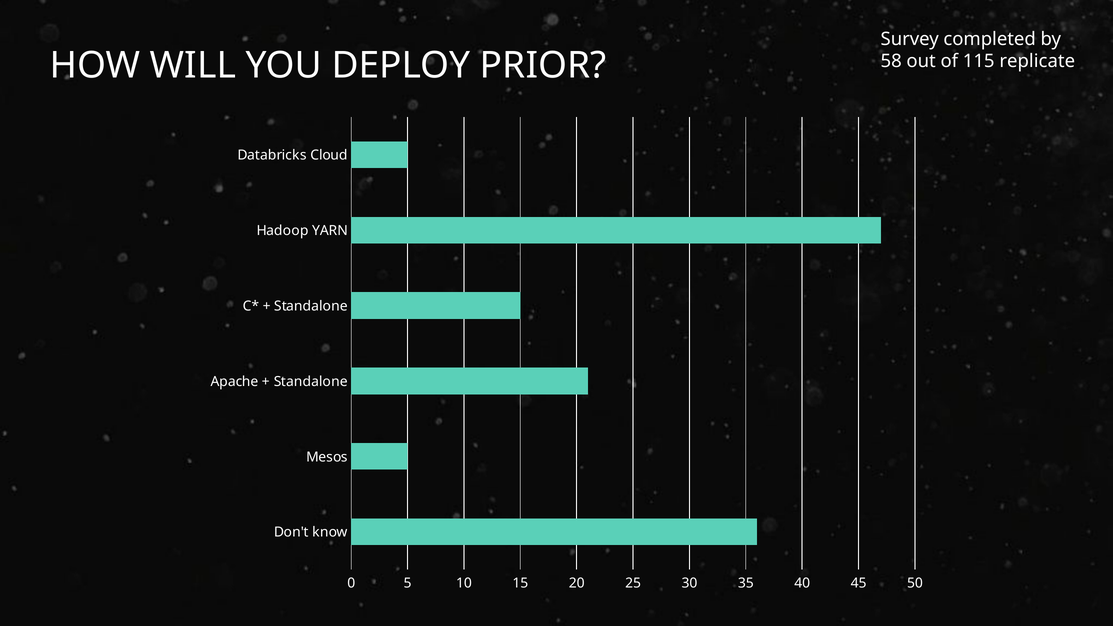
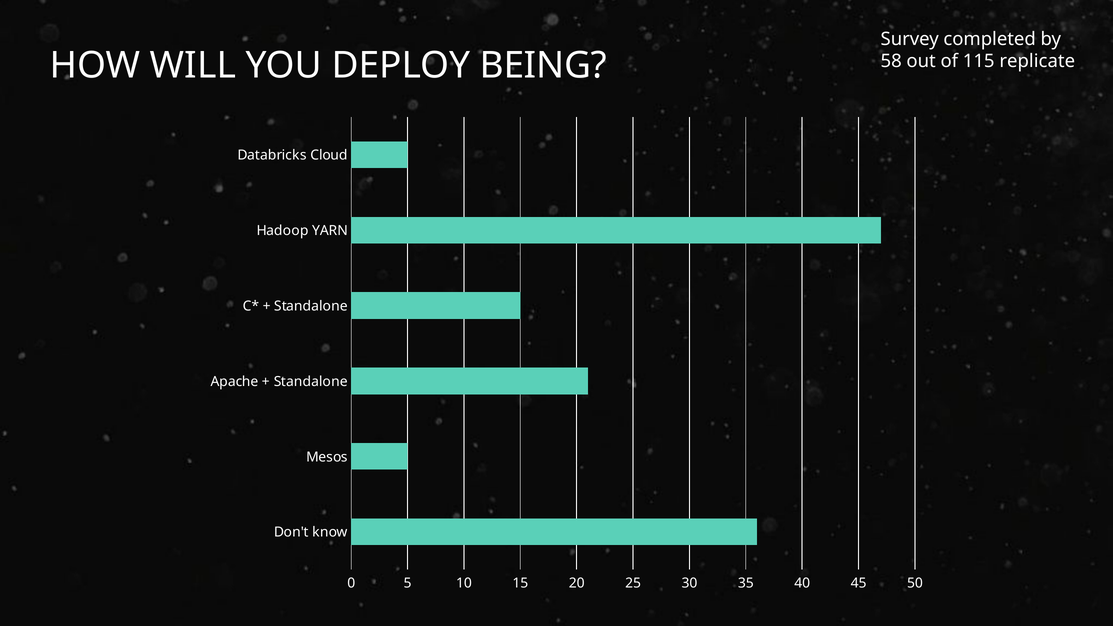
PRIOR: PRIOR -> BEING (543, 66)
